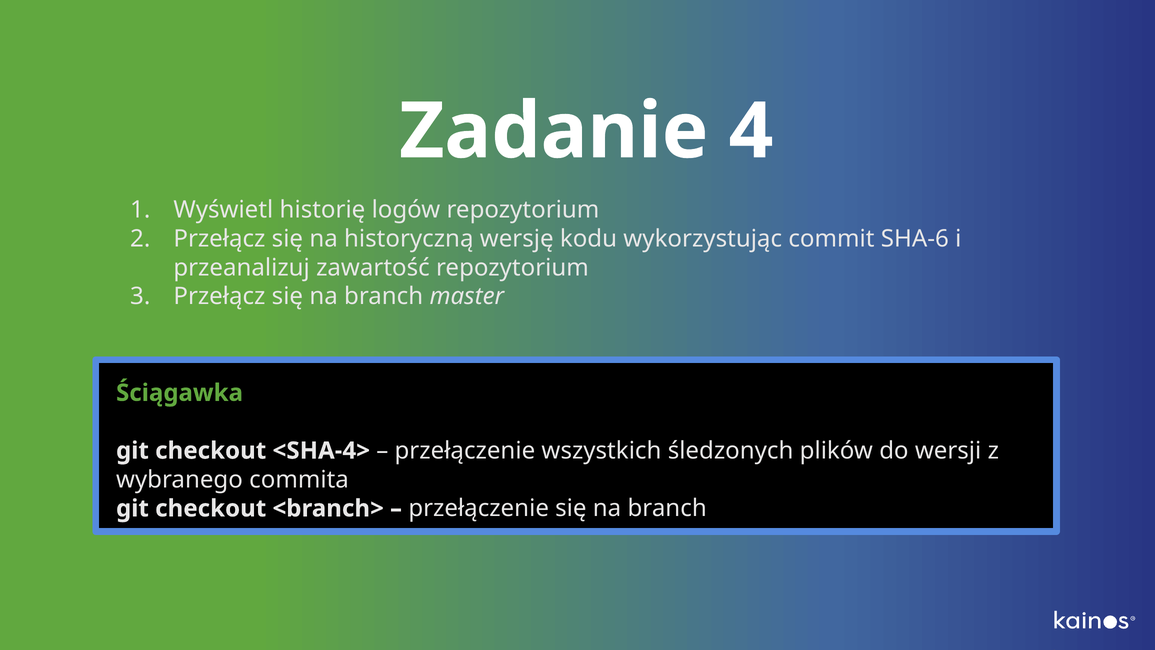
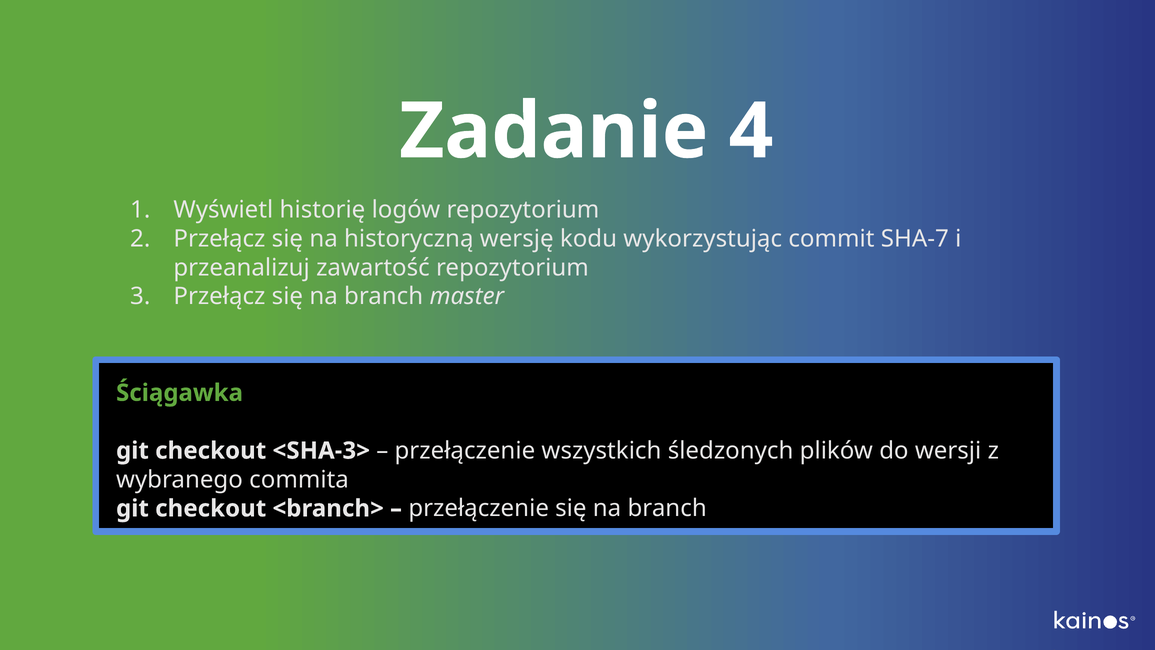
SHA-6: SHA-6 -> SHA-7 (915, 239)
<SHA-4>: <SHA-4> -> <SHA-3> (321, 451)
